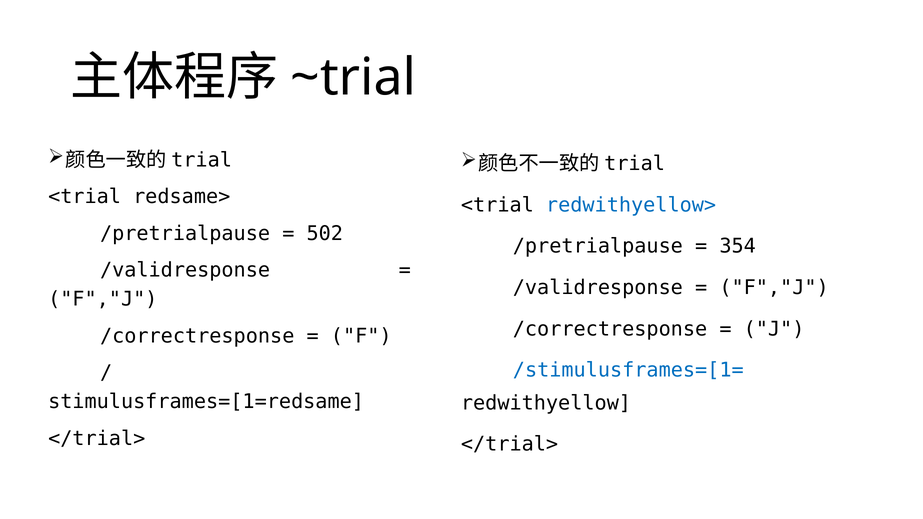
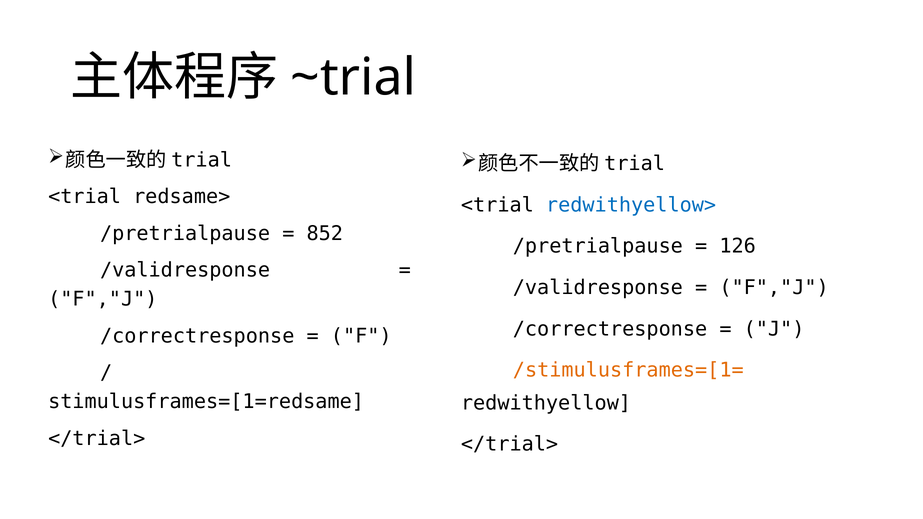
502: 502 -> 852 (325, 233)
354: 354 -> 126 (738, 246)
/stimulusframes=[1= colour: blue -> orange (628, 370)
